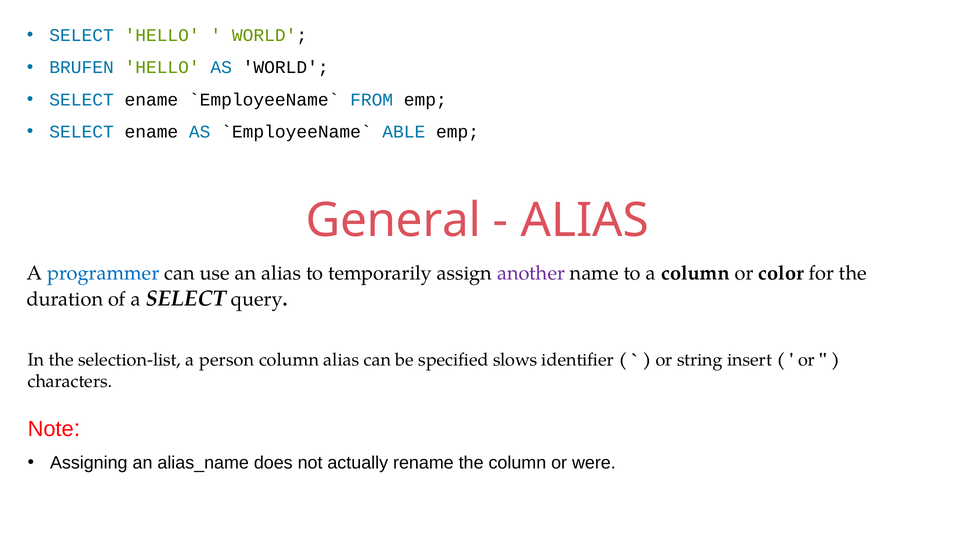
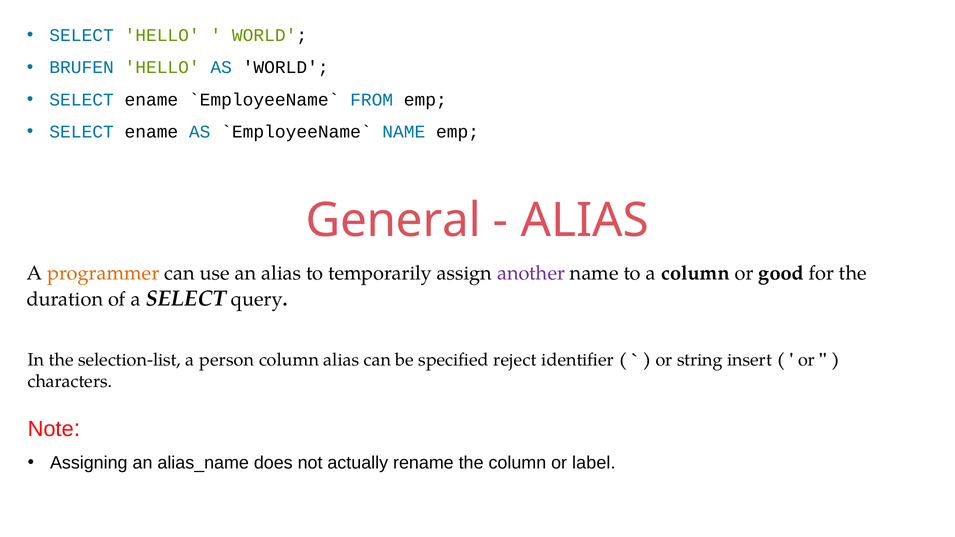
ABLE: ABLE -> NAME (404, 132)
programmer colour: blue -> orange (103, 273)
color: color -> good (781, 273)
slows: slows -> reject (515, 360)
were: were -> label (594, 463)
